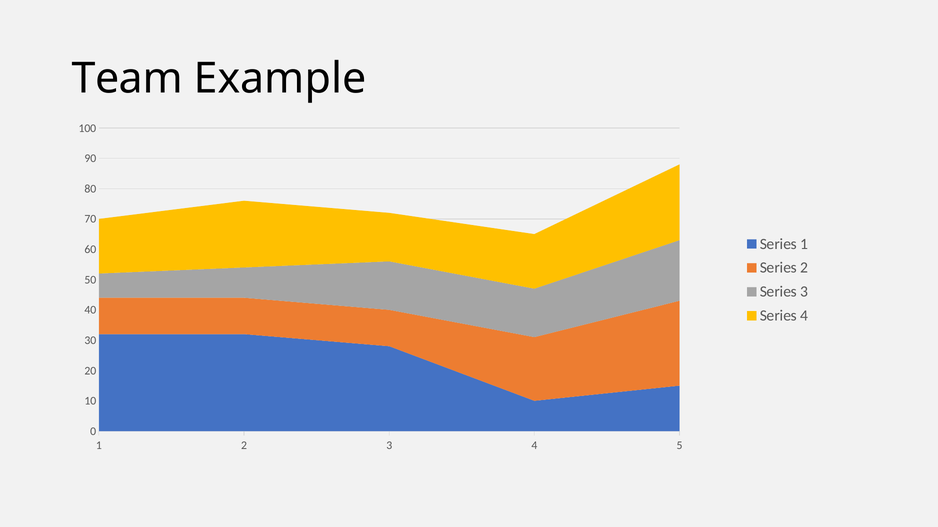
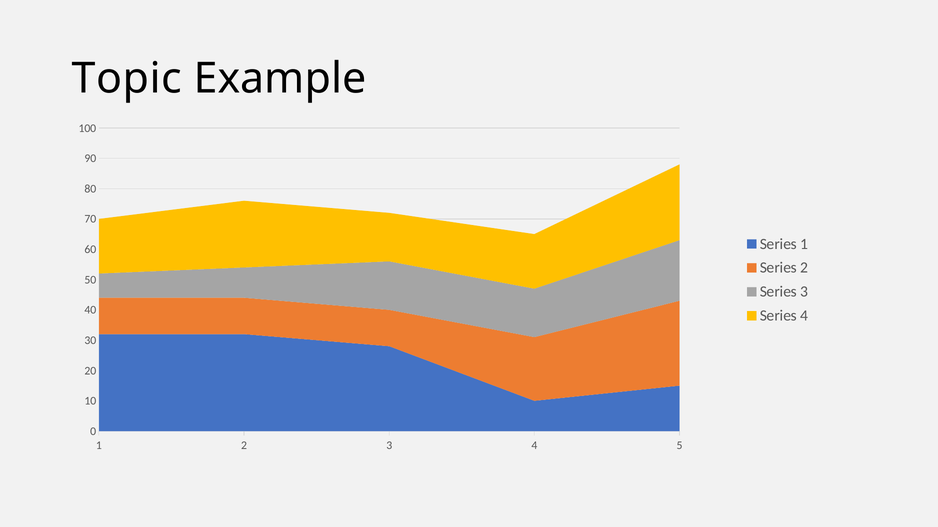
Team: Team -> Topic (127, 79)
